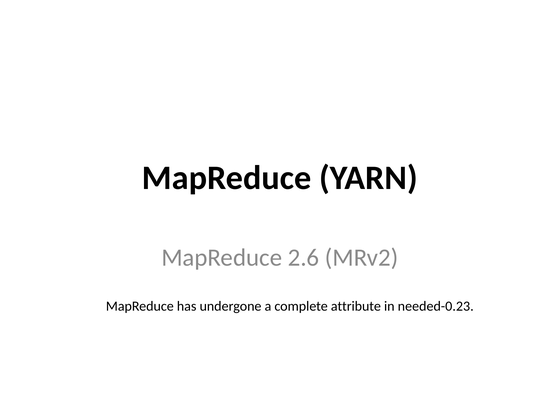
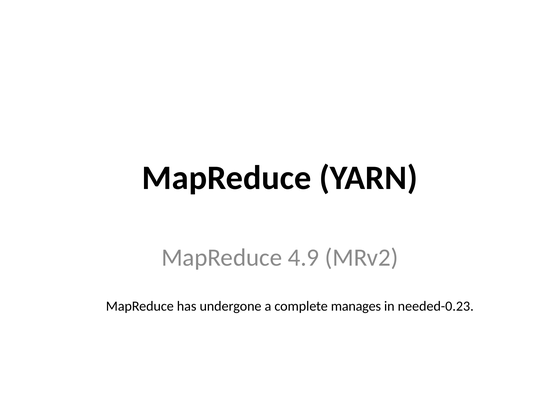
2.6: 2.6 -> 4.9 (303, 257)
attribute: attribute -> manages (356, 306)
